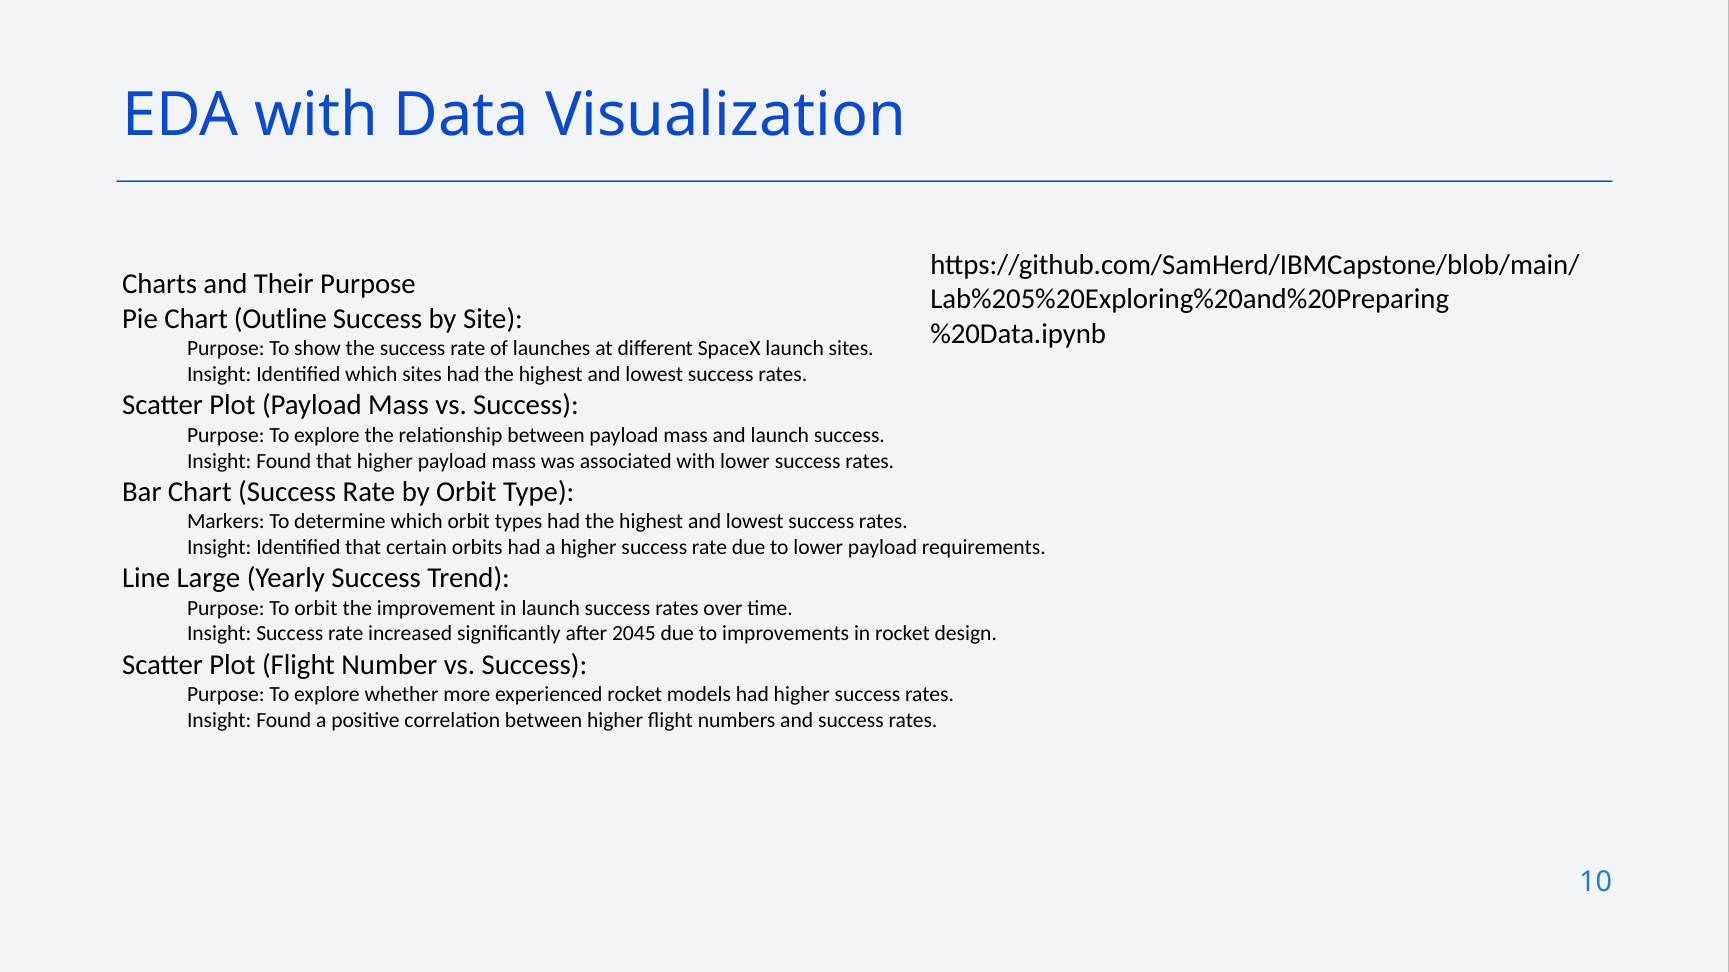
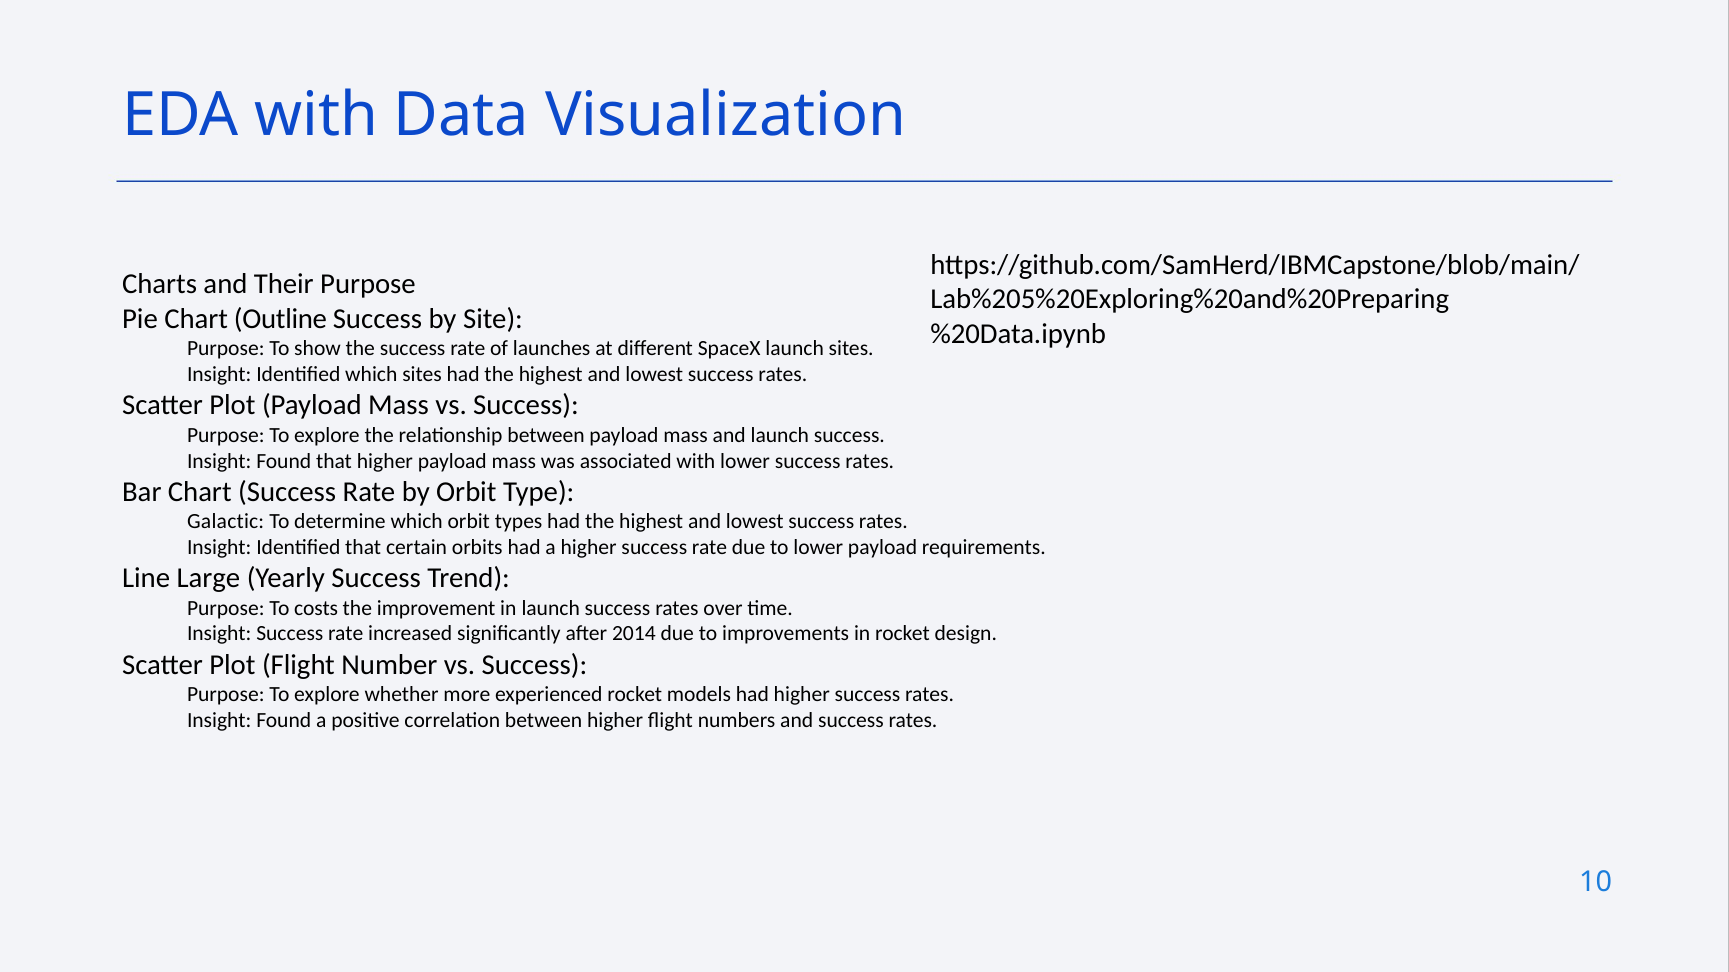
Markers: Markers -> Galactic (226, 522)
To orbit: orbit -> costs (316, 608)
2045: 2045 -> 2014 (634, 634)
